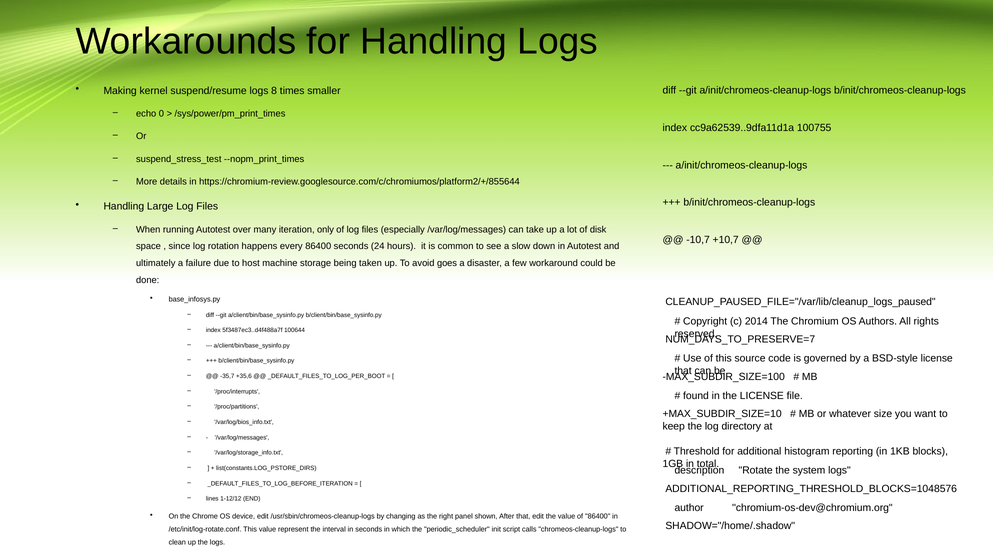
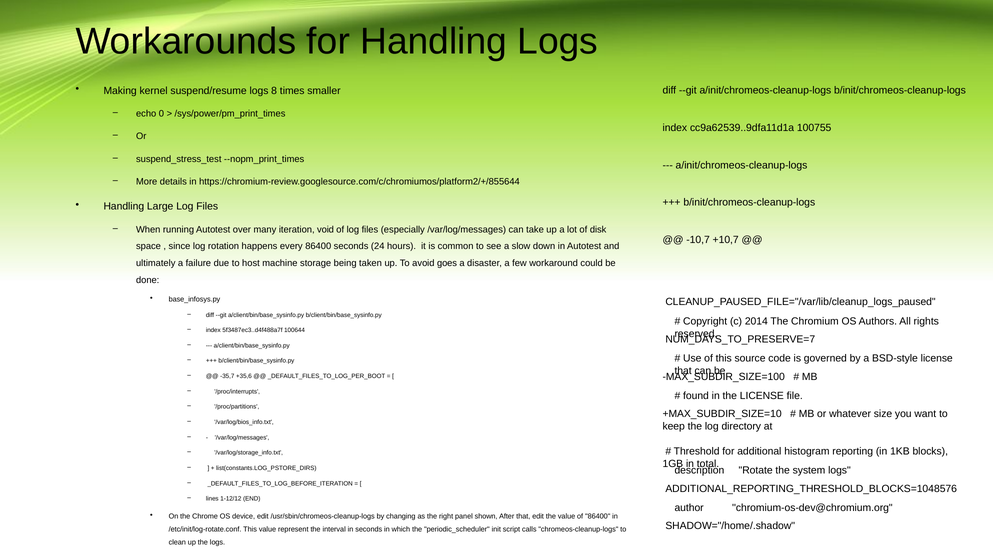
only: only -> void (326, 229)
